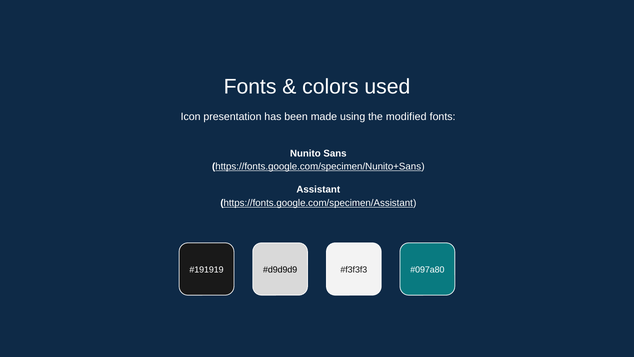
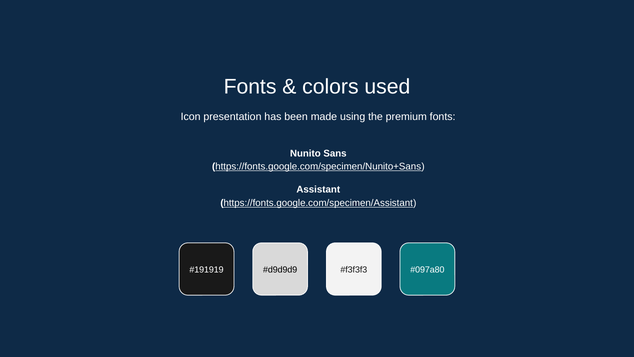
modified: modified -> premium (406, 116)
